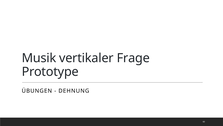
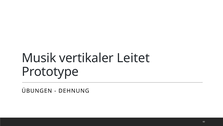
Frage: Frage -> Leitet (133, 58)
